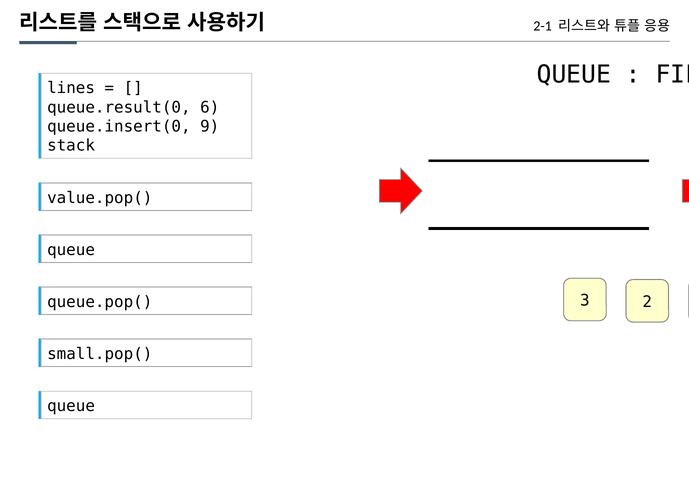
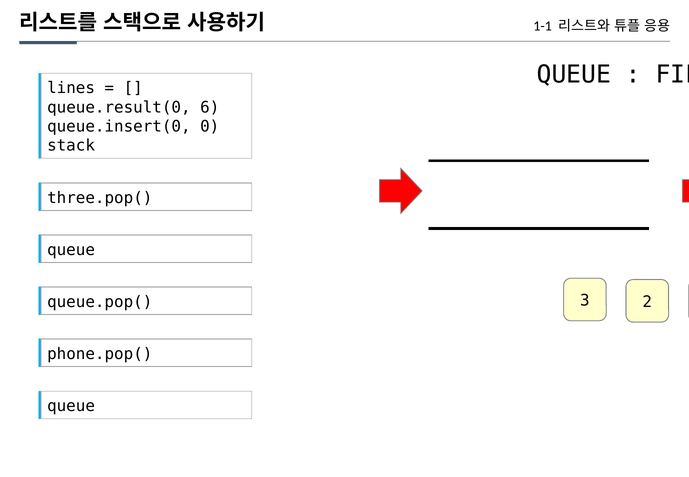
2-1: 2-1 -> 1-1 (543, 26)
9: 9 -> 0 (210, 126)
value.pop(: value.pop( -> three.pop( (100, 198)
small.pop(: small.pop( -> phone.pop( (100, 354)
